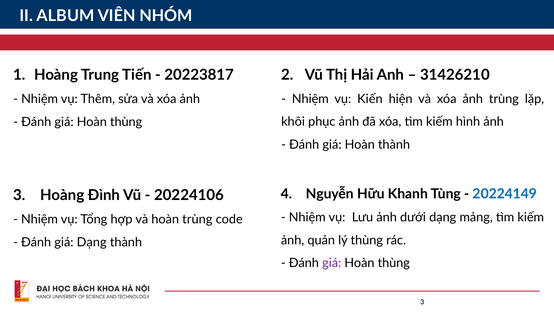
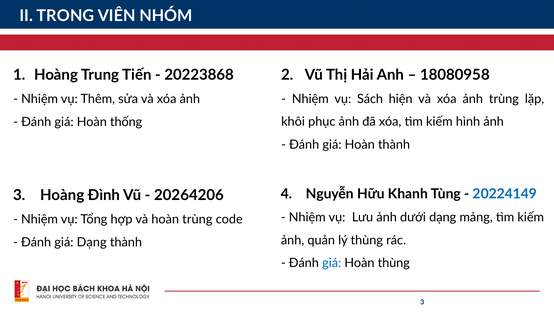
ALBUM: ALBUM -> TRONG (65, 16)
31426210: 31426210 -> 18080958 (455, 75)
20223817: 20223817 -> 20223868 (199, 75)
Kiến: Kiến -> Sách (370, 99)
thùng: thùng -> thống (126, 122)
20224106: 20224106 -> 20264206 (189, 195)
giá colour: purple -> blue (332, 263)
